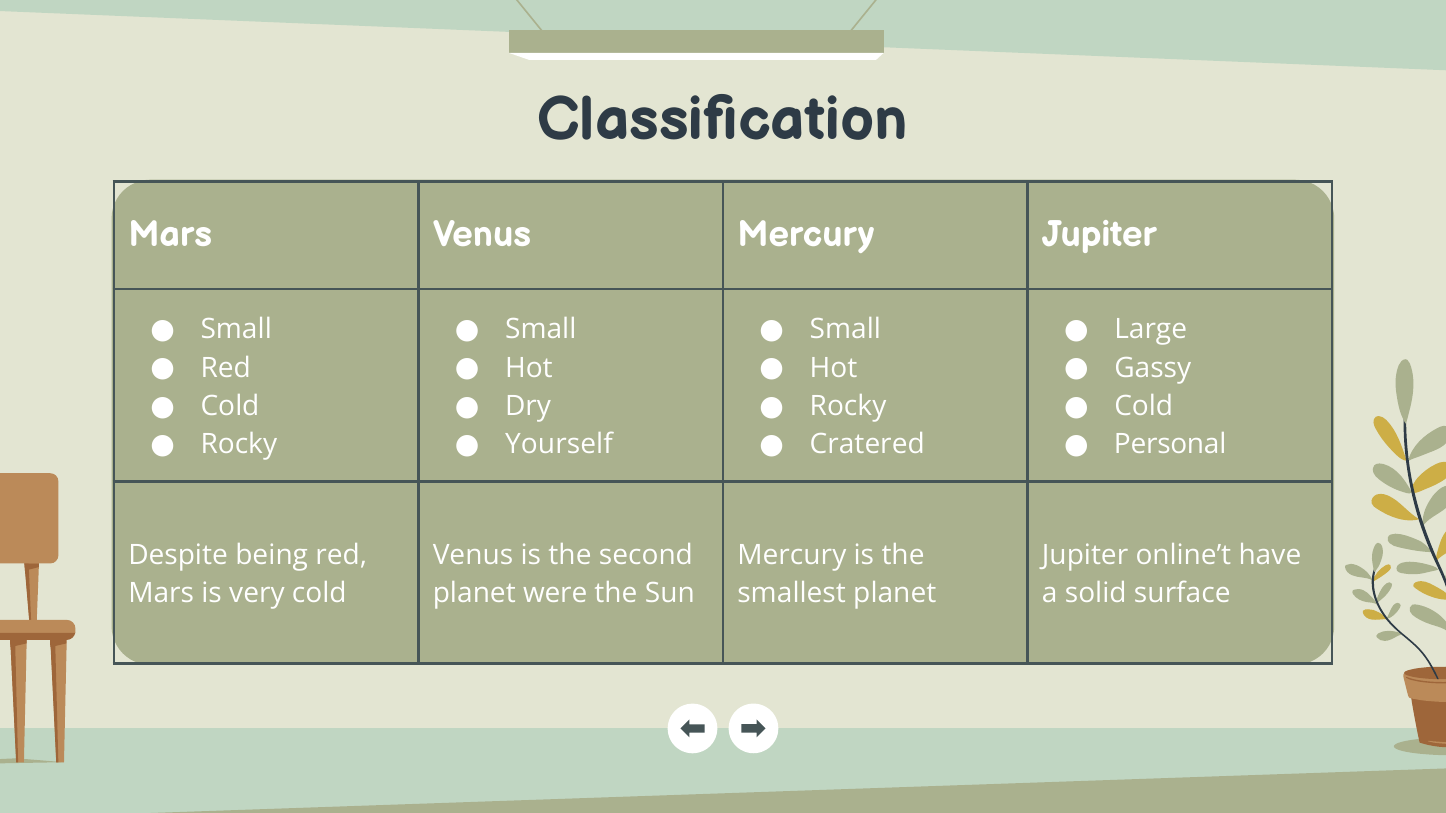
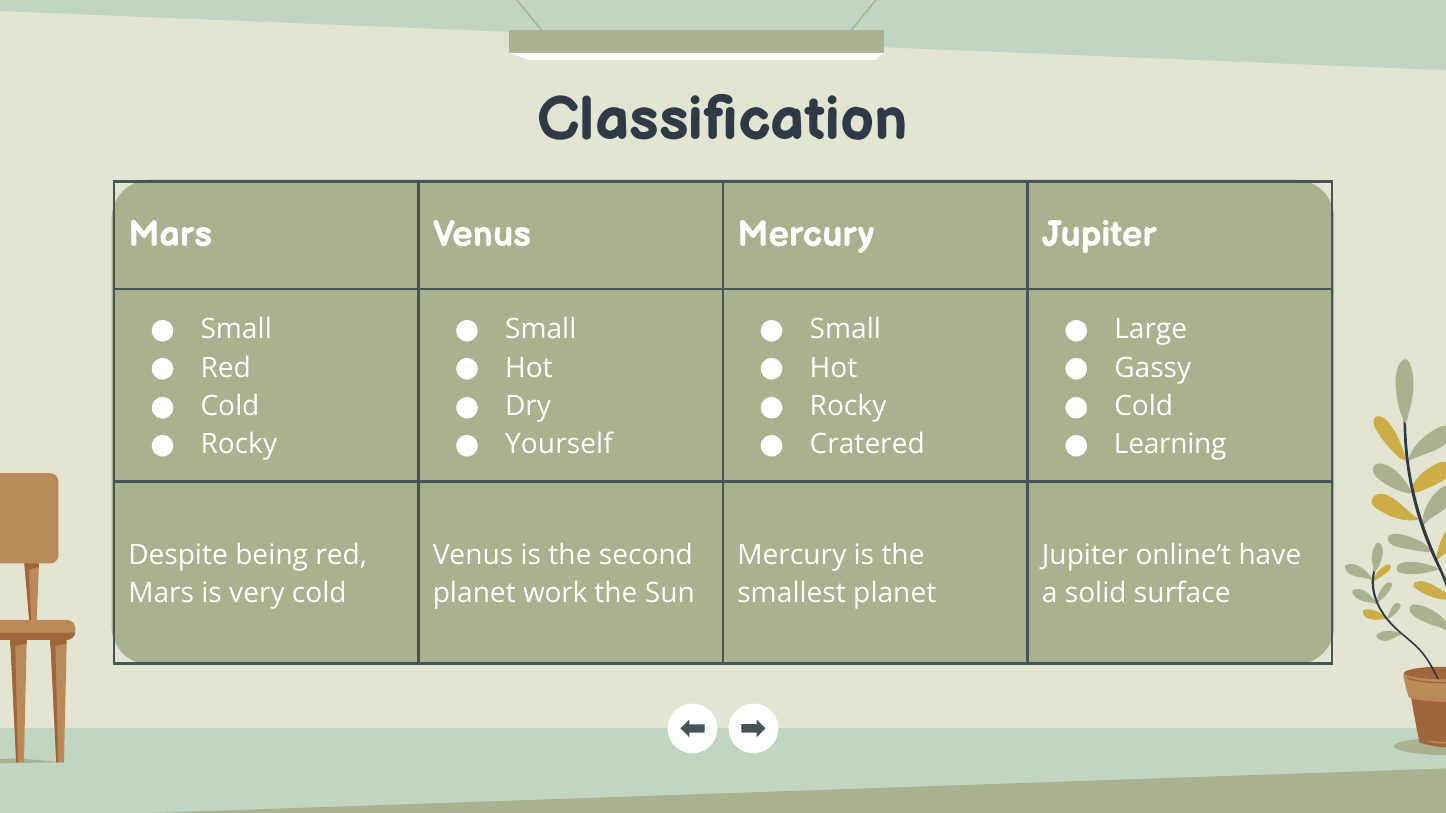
Personal: Personal -> Learning (1170, 445)
were: were -> work (555, 593)
